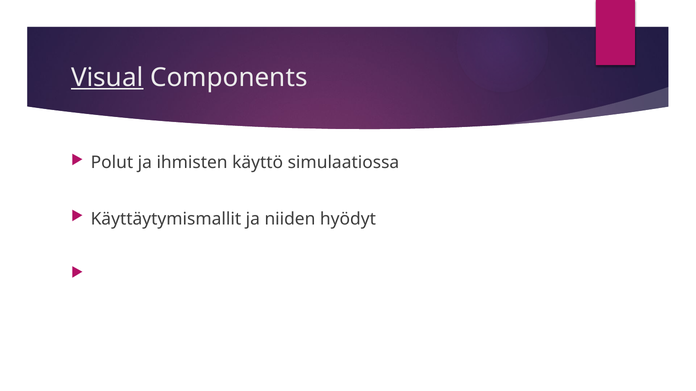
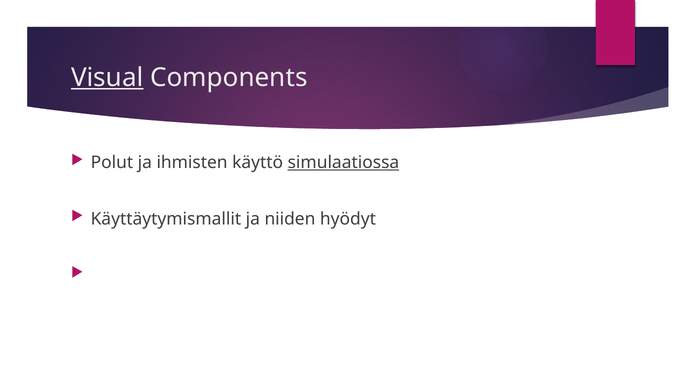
simulaatiossa underline: none -> present (343, 163)
